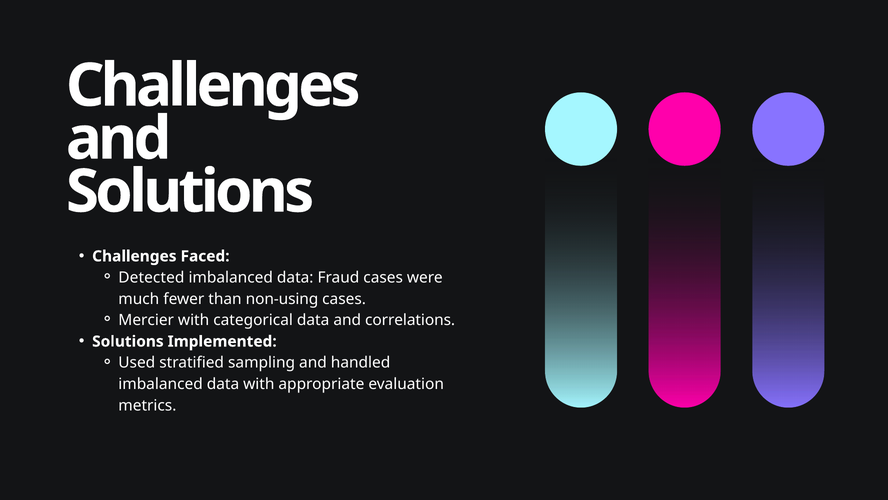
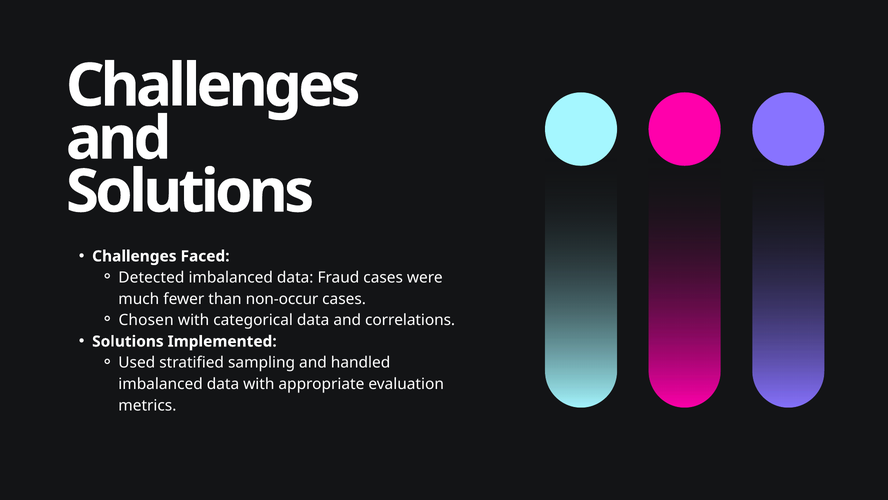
non-using: non-using -> non-occur (282, 299)
Mercier: Mercier -> Chosen (146, 320)
